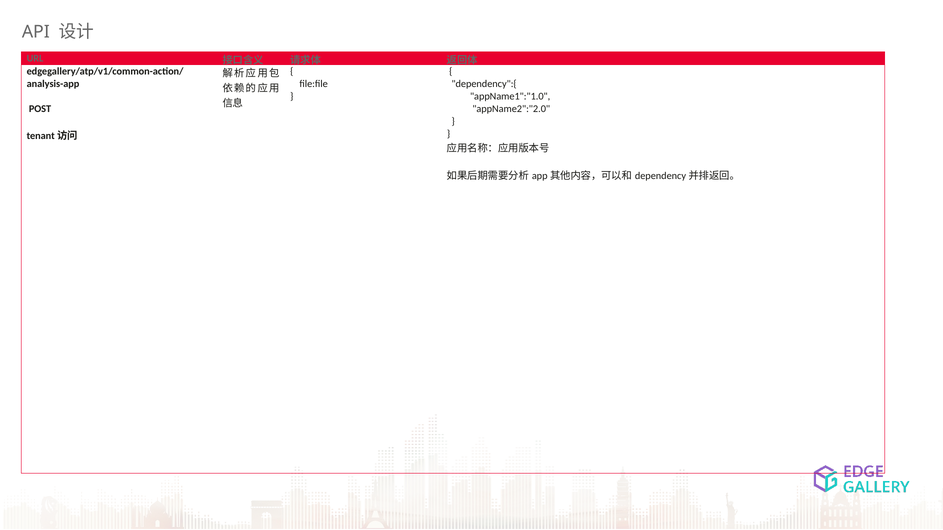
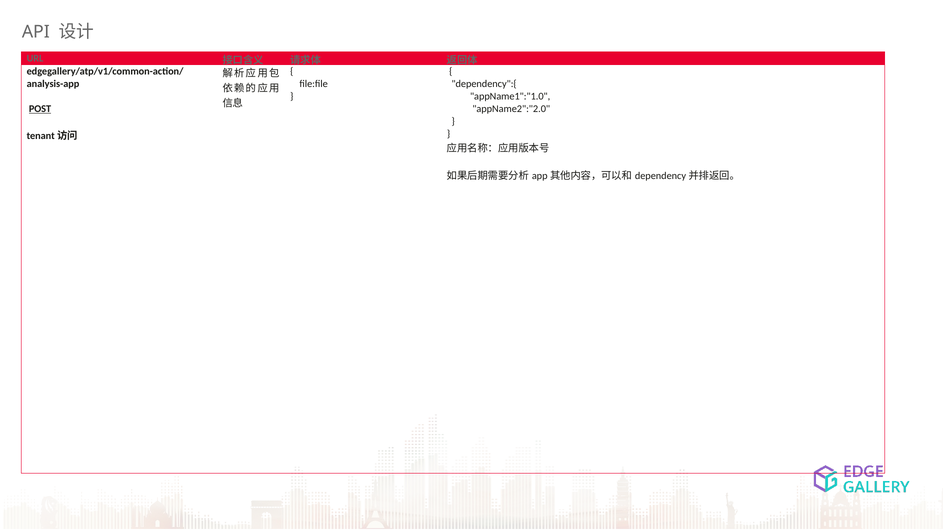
POST underline: none -> present (40, 109)
